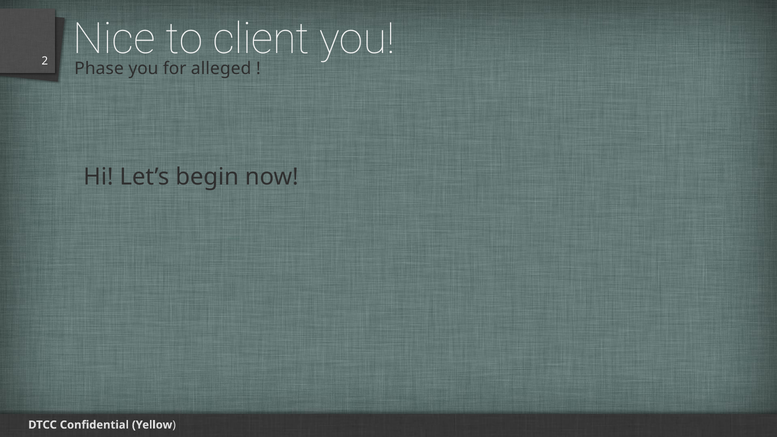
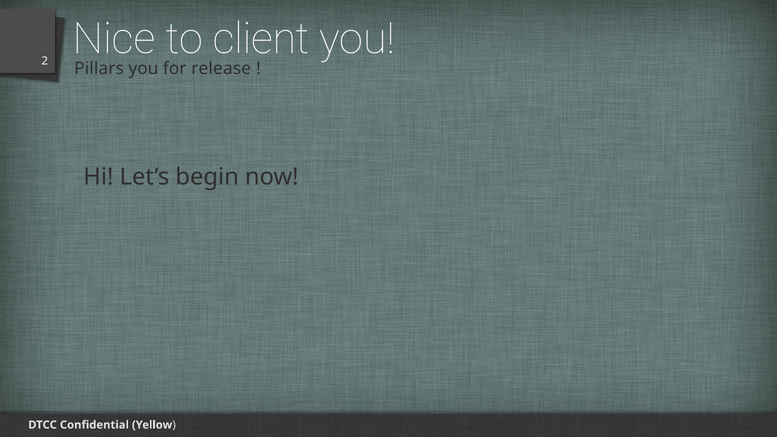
Phase: Phase -> Pillars (99, 68)
alleged: alleged -> release (221, 68)
